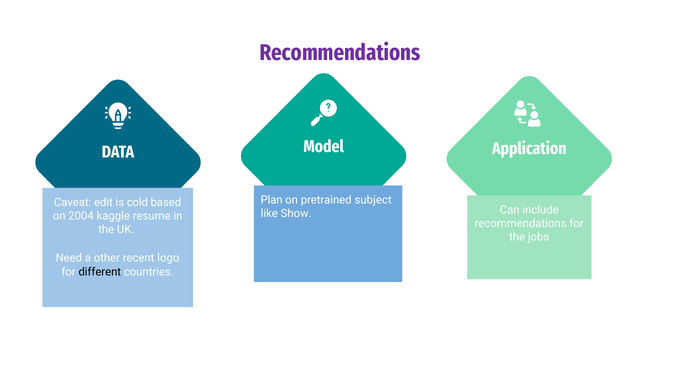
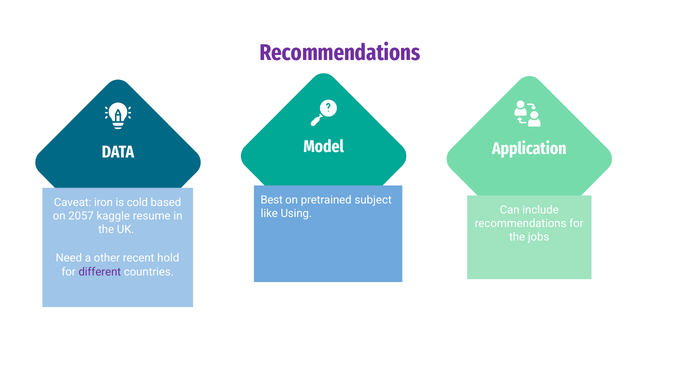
Plan: Plan -> Best (272, 200)
edit: edit -> iron (103, 202)
Show: Show -> Using (296, 213)
2004: 2004 -> 2057 (81, 216)
logo: logo -> hold (168, 258)
different colour: black -> purple (100, 272)
